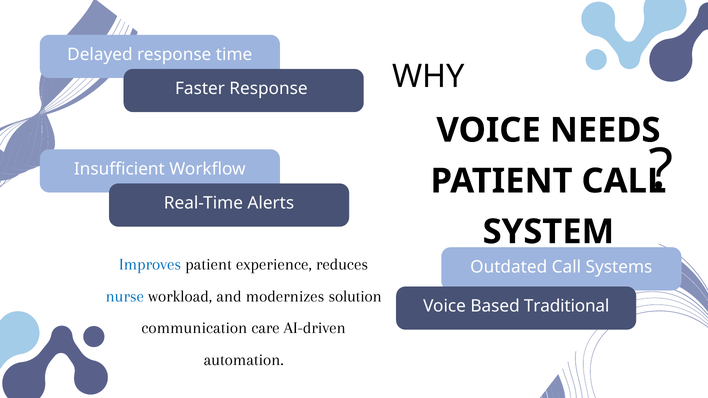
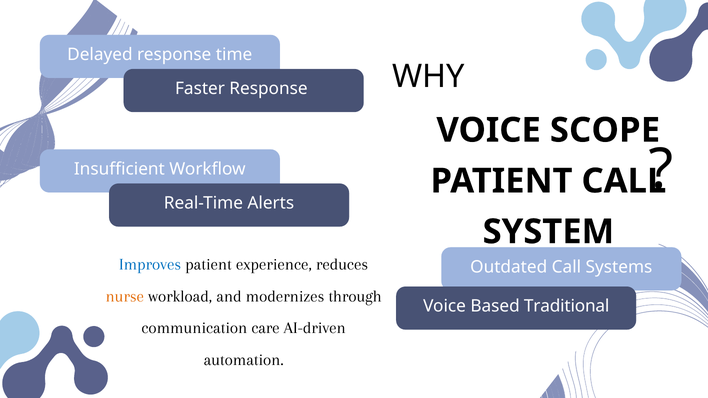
NEEDS: NEEDS -> SCOPE (605, 130)
nurse colour: blue -> orange (125, 296)
solution: solution -> through (355, 296)
